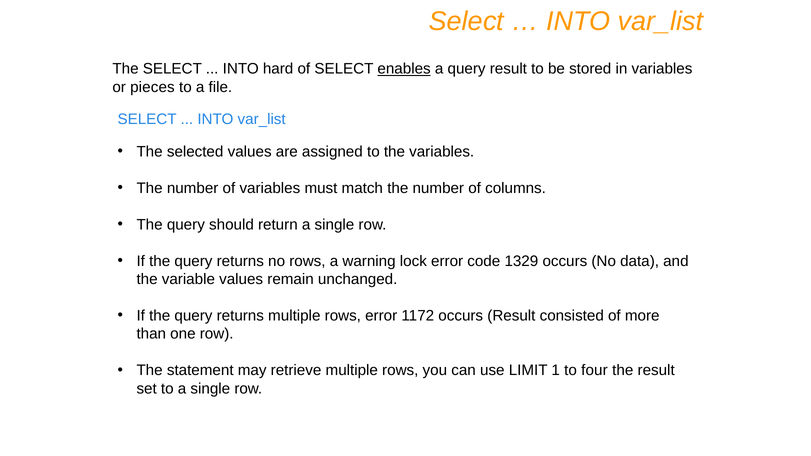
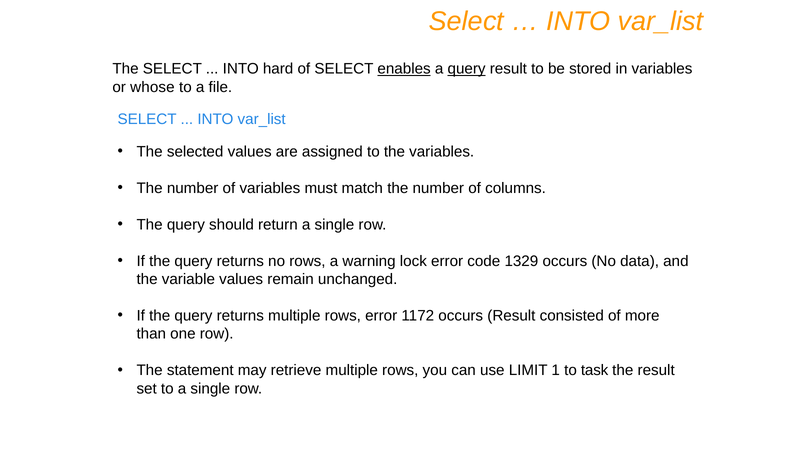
query underline: none -> present (467, 69)
pieces: pieces -> whose (152, 87)
four: four -> task (595, 371)
